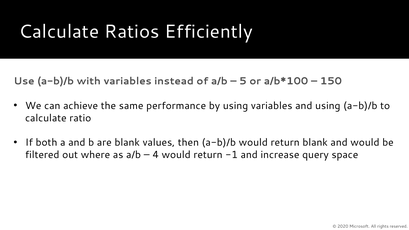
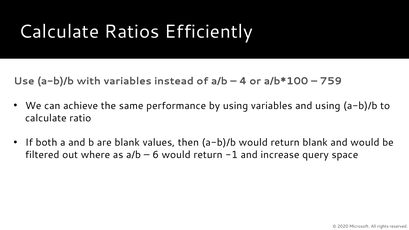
5: 5 -> 4 (243, 81)
150: 150 -> 759 (331, 81)
4: 4 -> 6 (156, 155)
